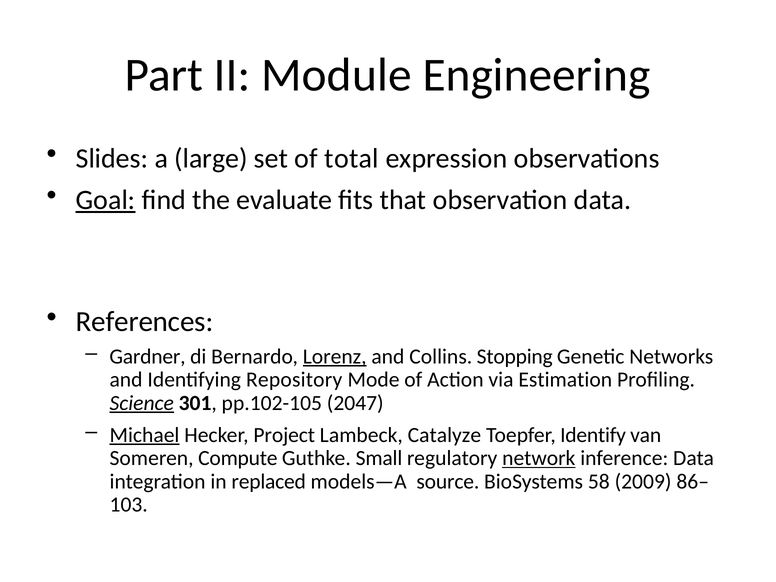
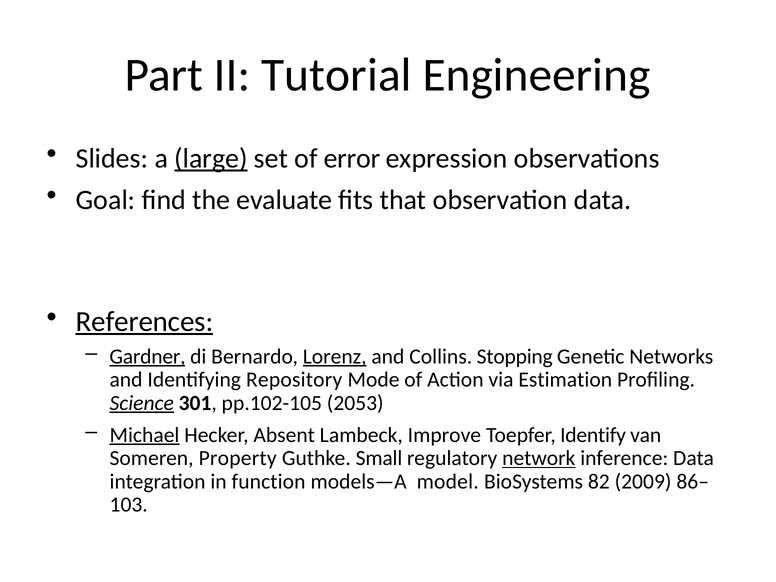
Module: Module -> Tutorial (336, 75)
large underline: none -> present (211, 158)
total: total -> error (352, 158)
Goal underline: present -> none (106, 200)
References underline: none -> present (145, 322)
Gardner underline: none -> present (148, 357)
2047: 2047 -> 2053 (355, 403)
Project: Project -> Absent (284, 435)
Catalyze: Catalyze -> Improve (444, 435)
Compute: Compute -> Property (238, 458)
replaced: replaced -> function (269, 481)
source: source -> model (448, 481)
58: 58 -> 82 (599, 481)
